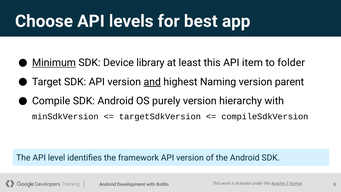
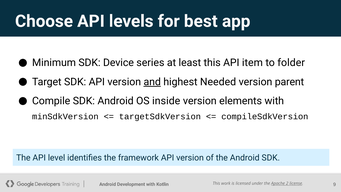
Minimum underline: present -> none (54, 63)
library: library -> series (150, 63)
Naming: Naming -> Needed (218, 82)
purely: purely -> inside (166, 101)
hierarchy: hierarchy -> elements (241, 101)
